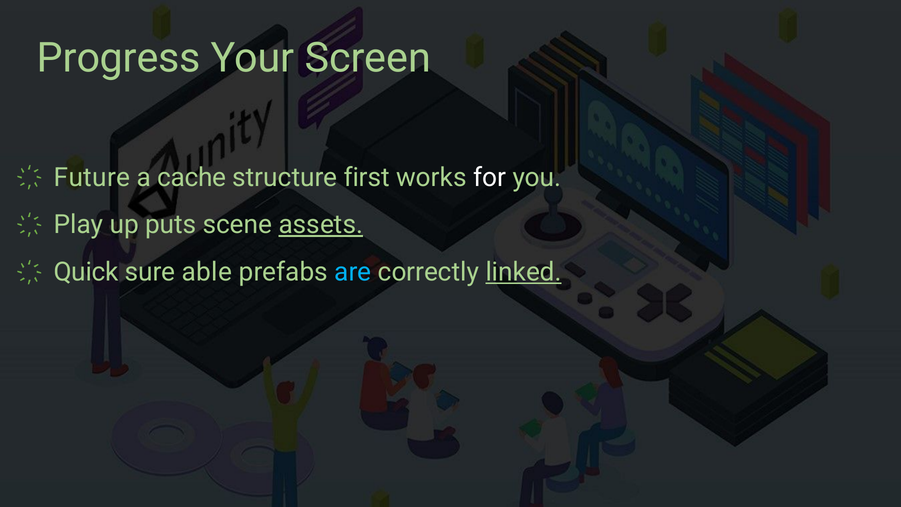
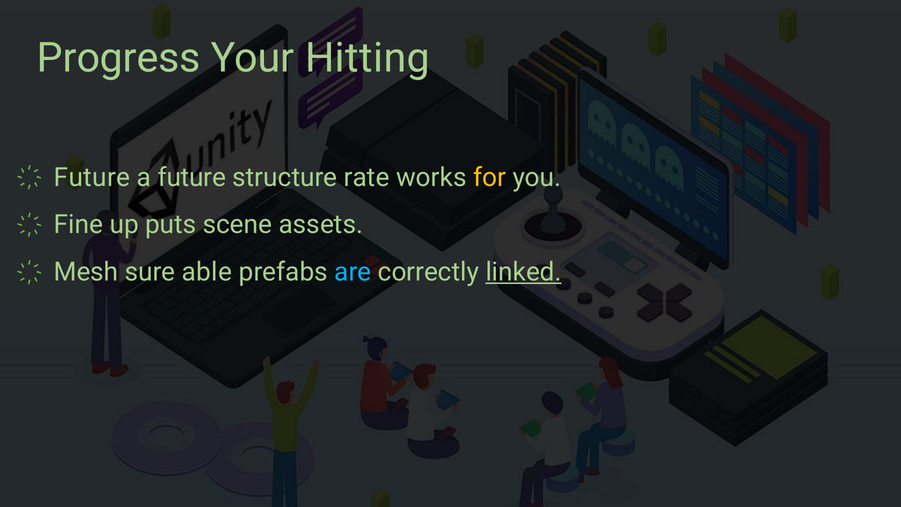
Screen: Screen -> Hitting (368, 58)
a cache: cache -> future (192, 177)
first: first -> rate (367, 177)
for colour: white -> yellow (490, 177)
Play: Play -> Fine (79, 225)
assets underline: present -> none (321, 225)
Quick: Quick -> Mesh (86, 272)
